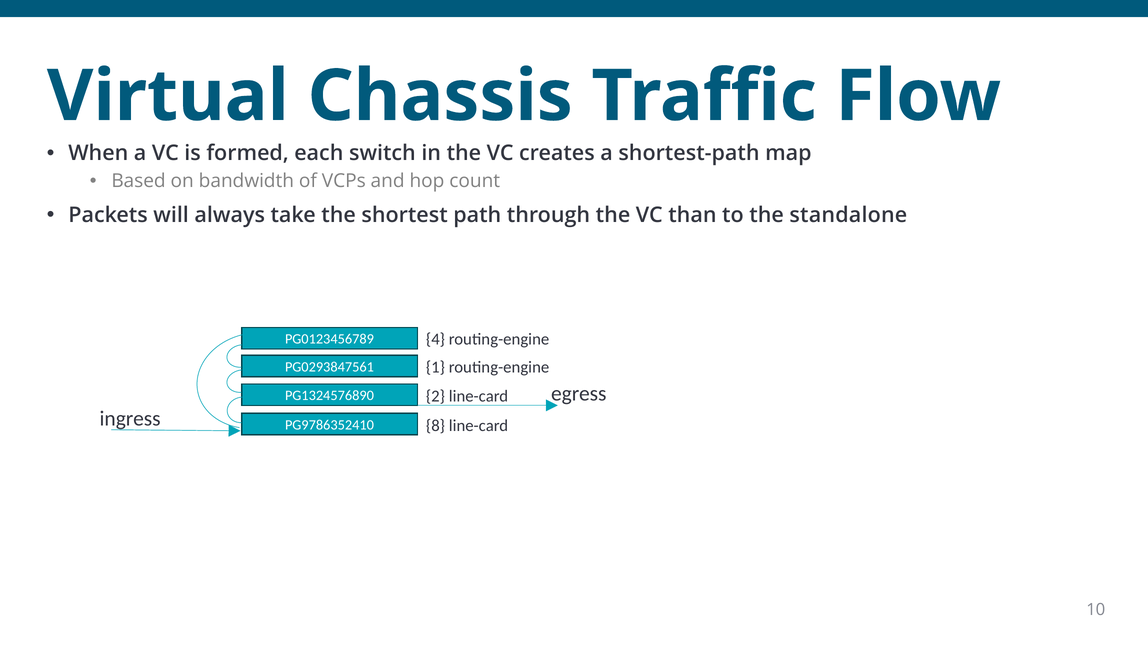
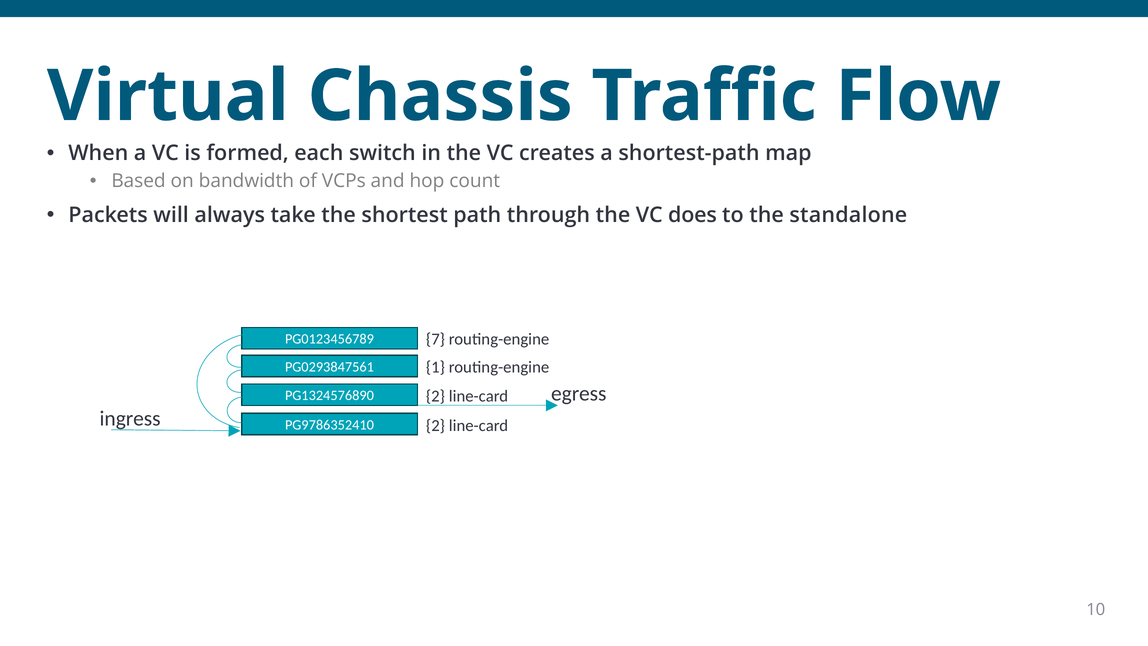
than: than -> does (693, 215)
4: 4 -> 7 (435, 339)
8: 8 -> 2 (435, 425)
